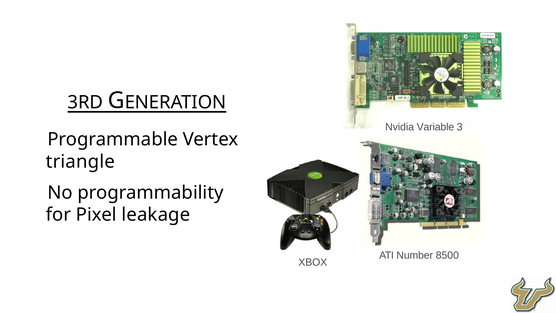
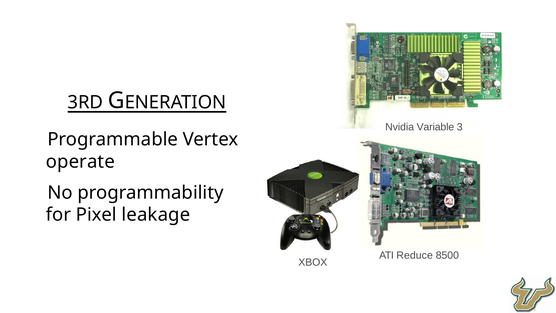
triangle: triangle -> operate (80, 161)
Number: Number -> Reduce (415, 255)
